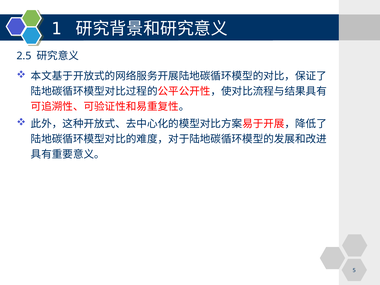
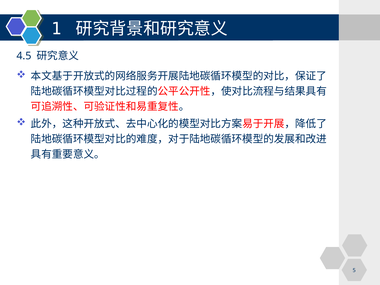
2.5: 2.5 -> 4.5 (24, 56)
